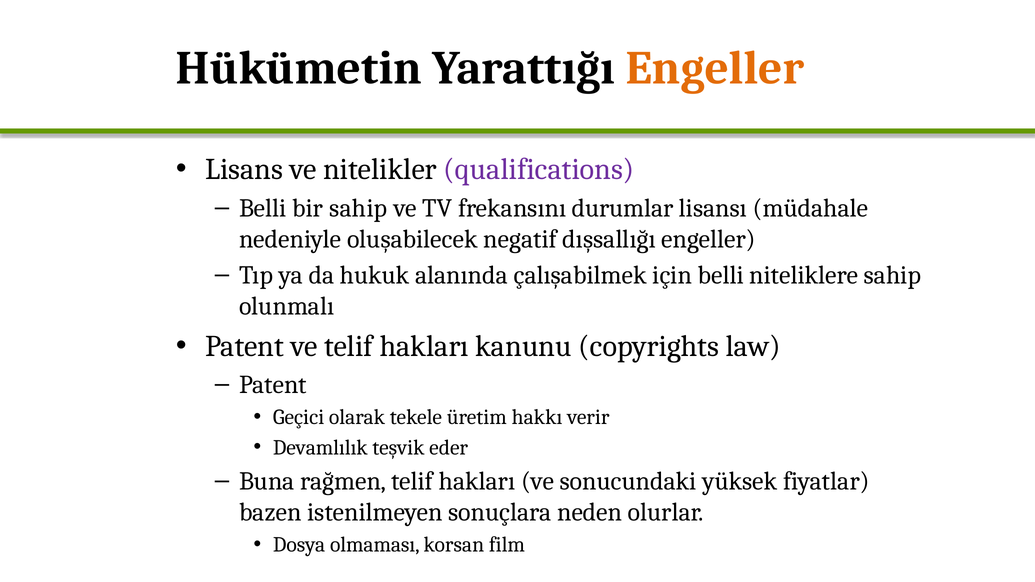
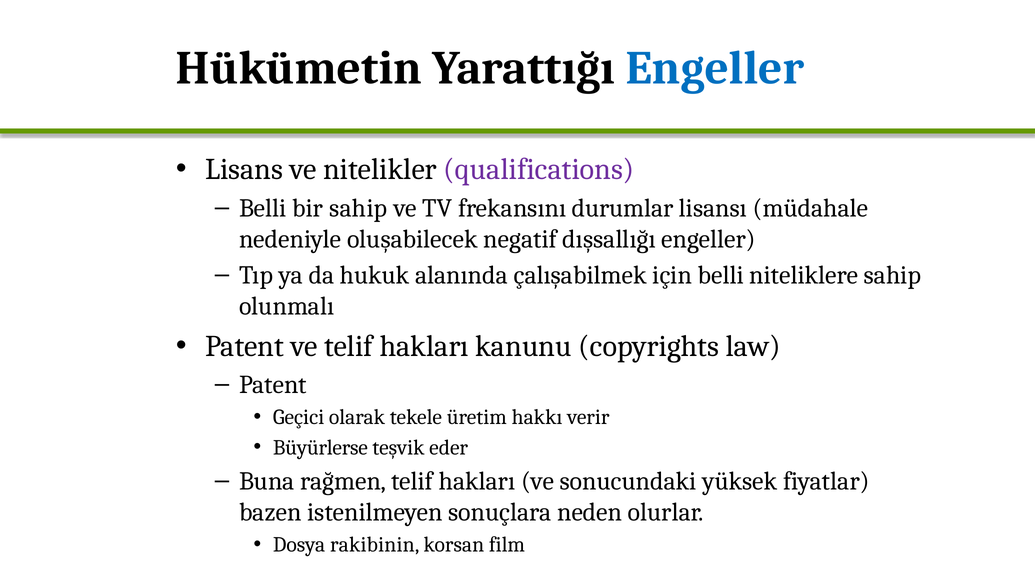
Engeller colour: orange -> blue (715, 68)
Devamlılık: Devamlılık -> Büyürlerse (320, 448)
olmaması: olmaması -> rakibinin (375, 545)
